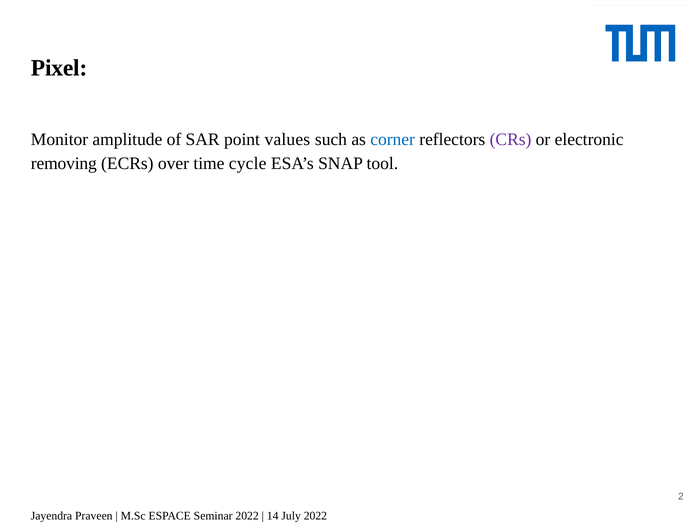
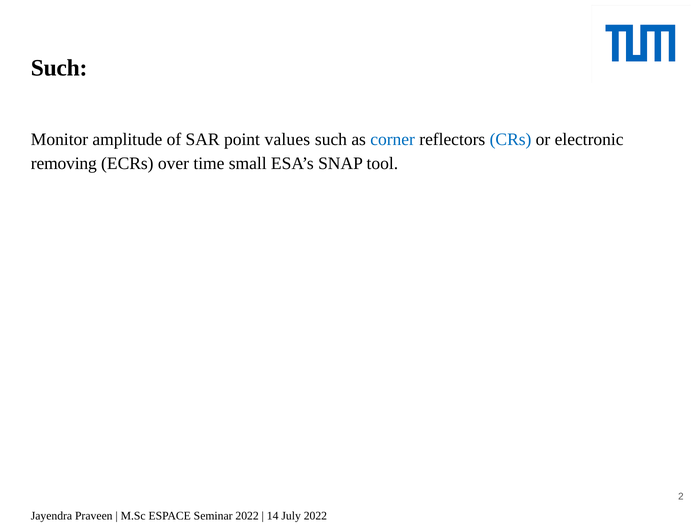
Pixel: Pixel -> Such (59, 68)
CRs colour: purple -> blue (511, 139)
cycle: cycle -> small (248, 164)
